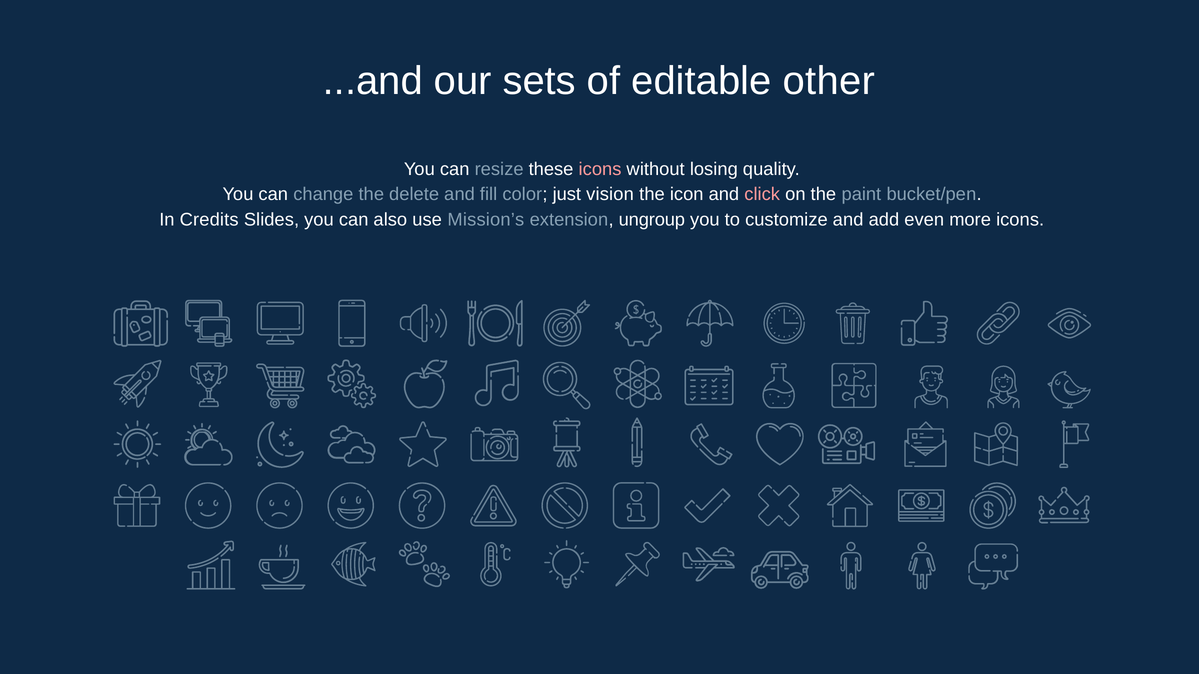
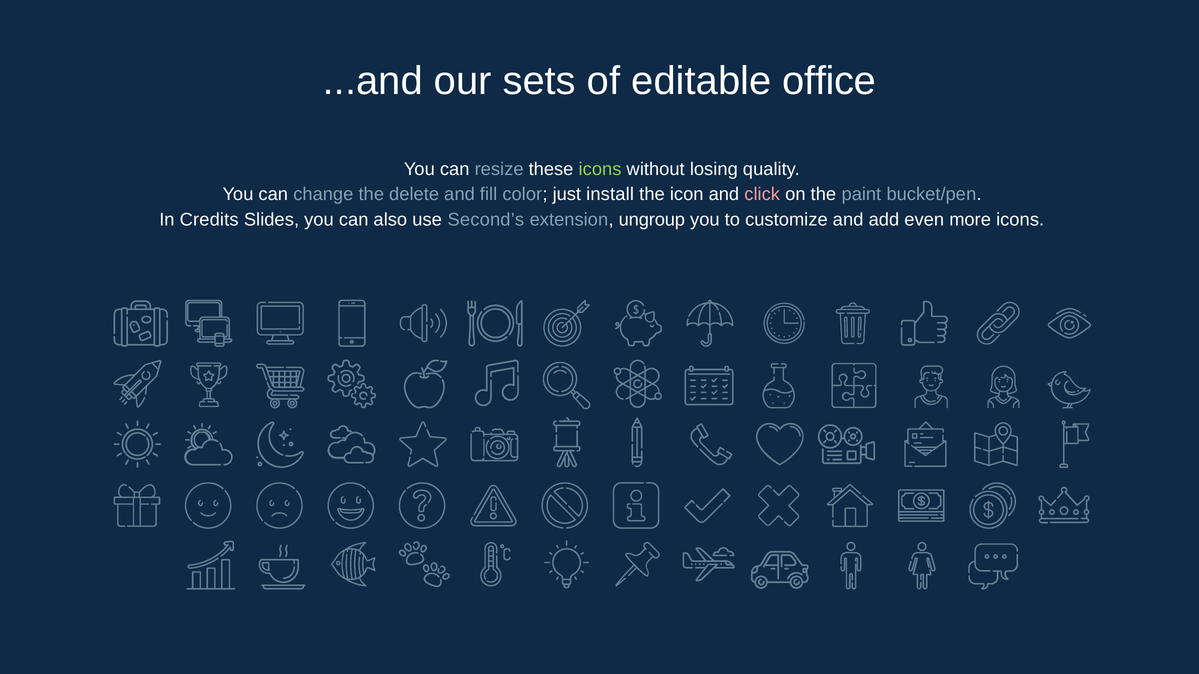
other: other -> office (829, 81)
icons colour: pink -> light green (600, 169)
vision: vision -> install (610, 194)
Mission’s: Mission’s -> Second’s (486, 220)
